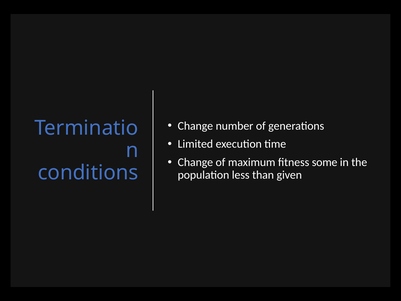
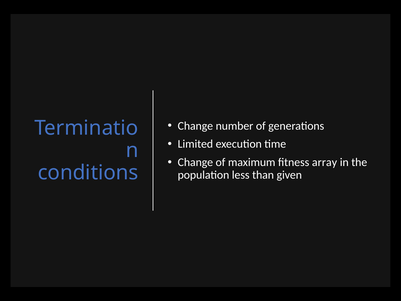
some: some -> array (325, 162)
